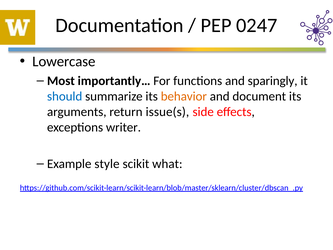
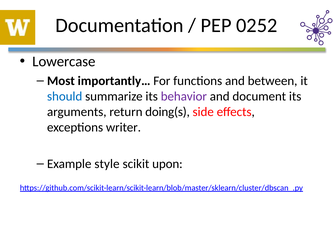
0247: 0247 -> 0252 (257, 25)
sparingly: sparingly -> between (273, 81)
behavior colour: orange -> purple (184, 96)
issue(s: issue(s -> doing(s (168, 112)
what: what -> upon (167, 164)
